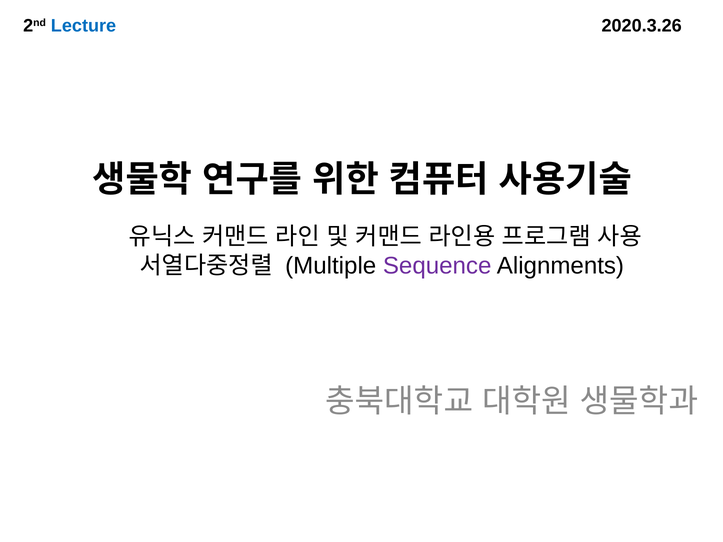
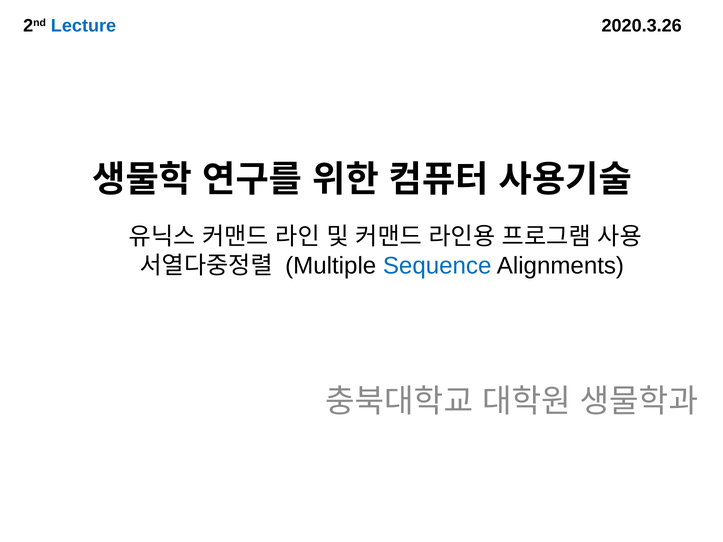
Sequence colour: purple -> blue (437, 266)
